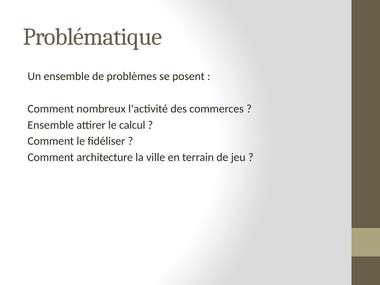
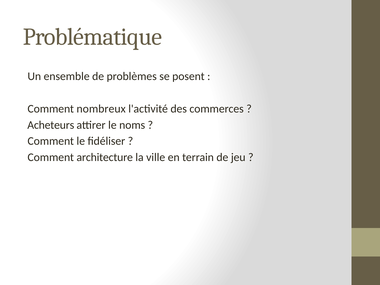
Ensemble: Ensemble -> Acheteurs (51, 125)
calcul: calcul -> noms (132, 125)
